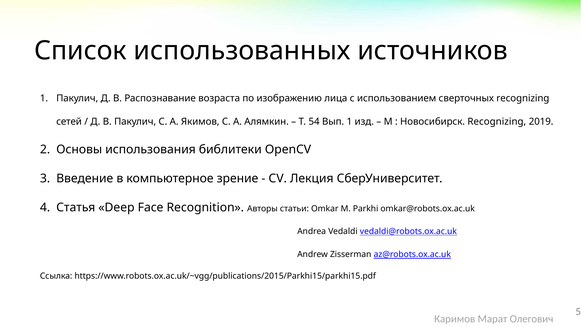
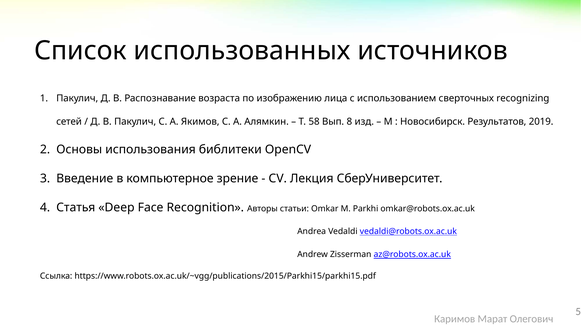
54: 54 -> 58 (314, 122)
Вып 1: 1 -> 8 (349, 122)
Новосибирск Recognizing: Recognizing -> Результатов (497, 122)
